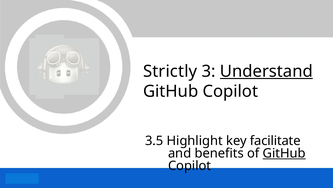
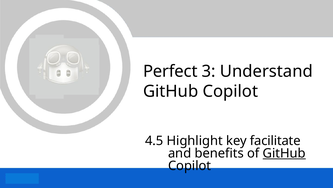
Strictly: Strictly -> Perfect (170, 71)
Understand underline: present -> none (266, 71)
3.5: 3.5 -> 4.5 (154, 140)
